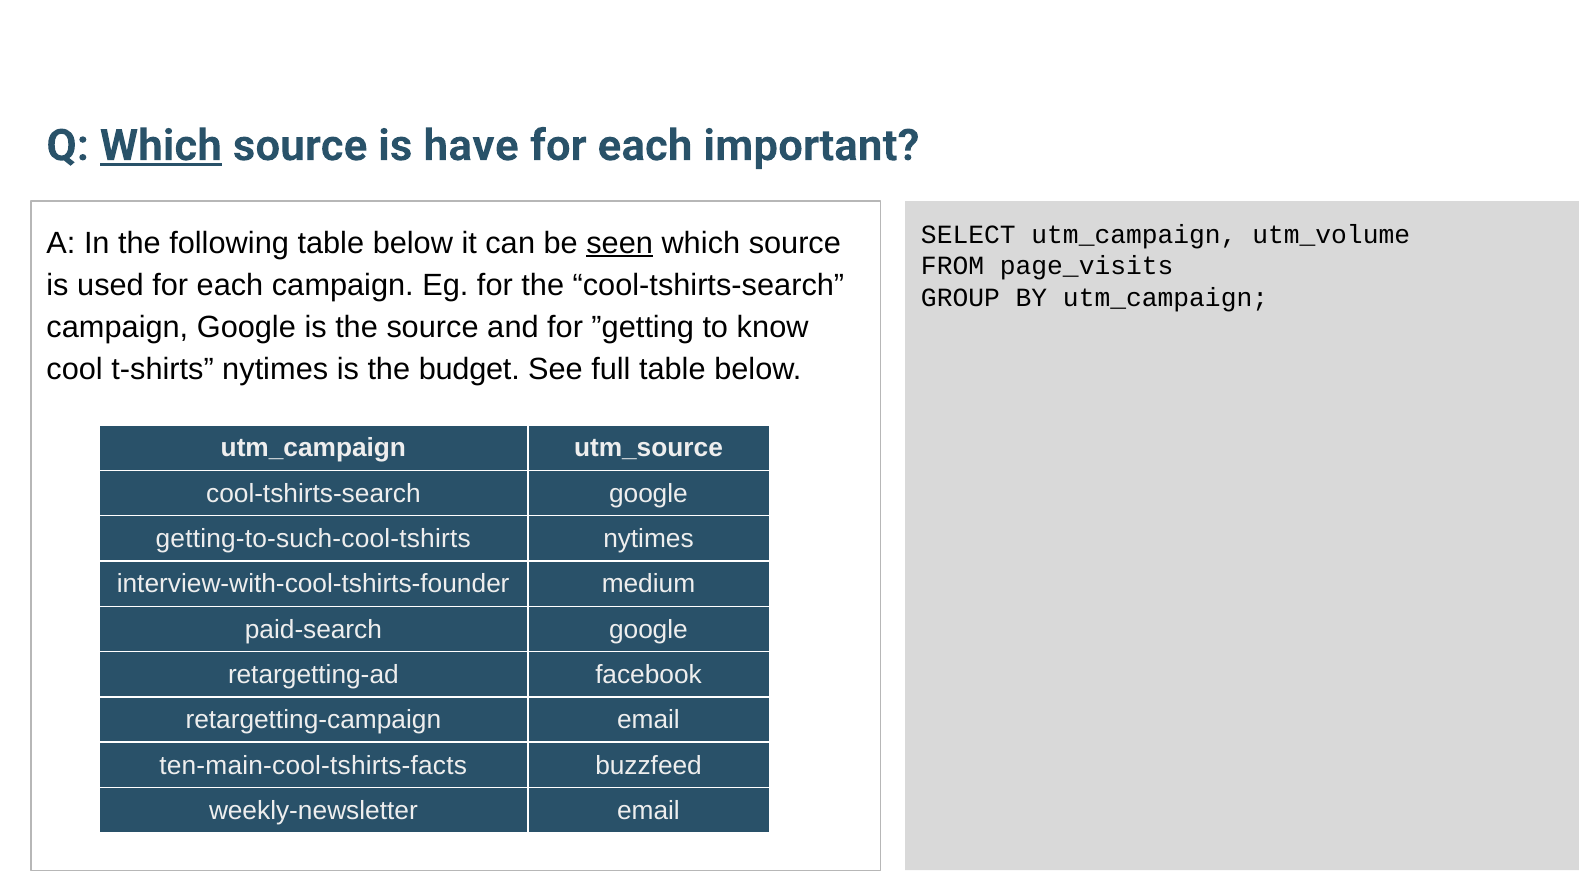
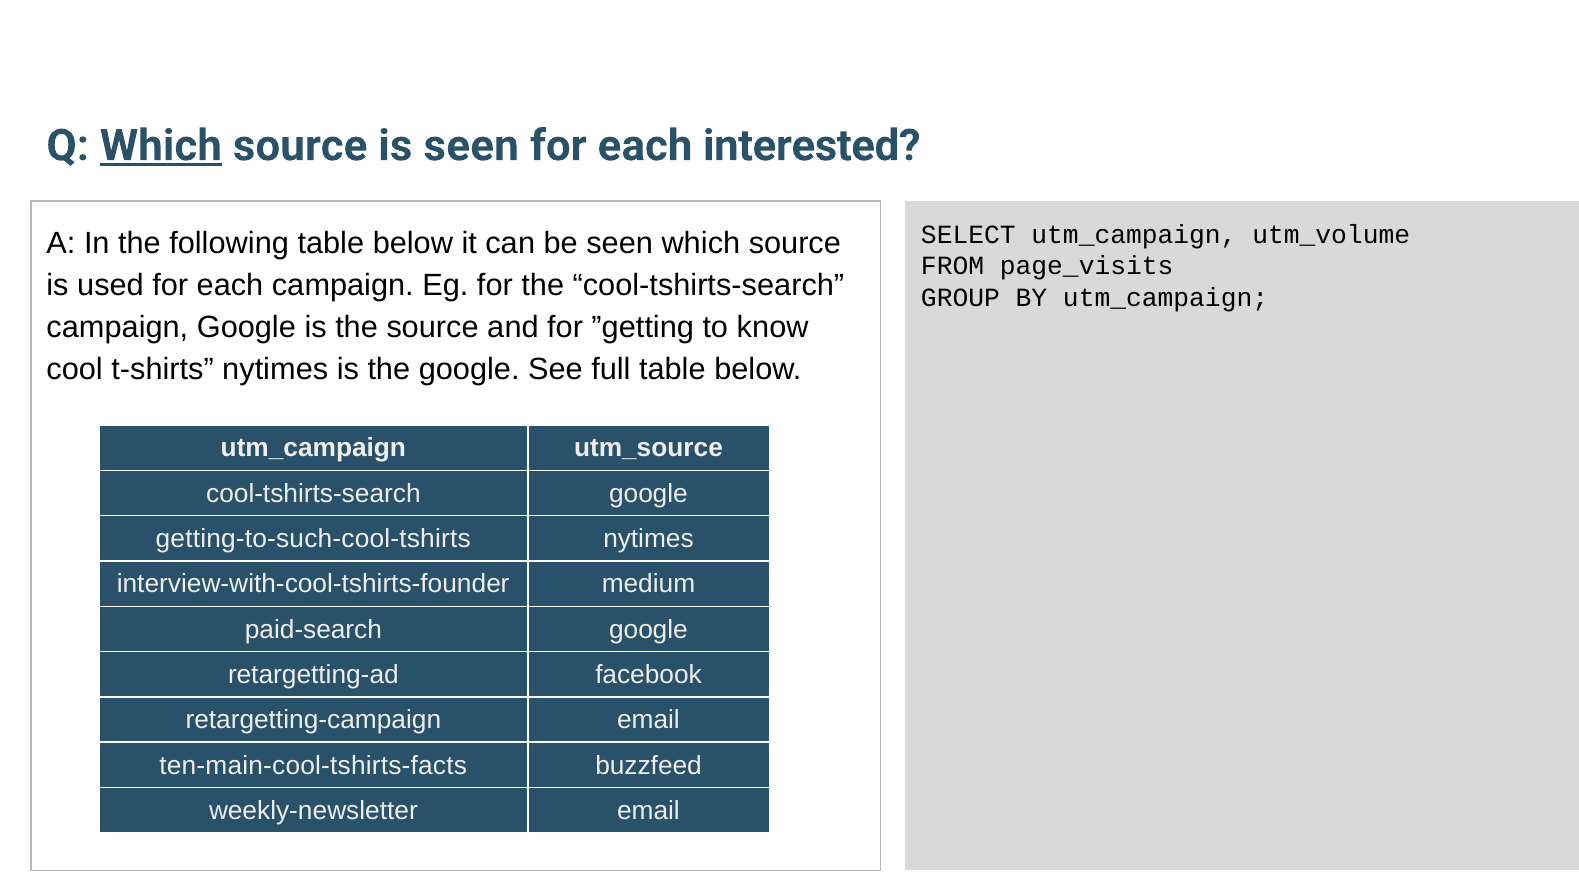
is have: have -> seen (471, 146)
important: important -> interested (812, 146)
seen underline: present -> none (620, 243)
the budget: budget -> google (469, 370)
